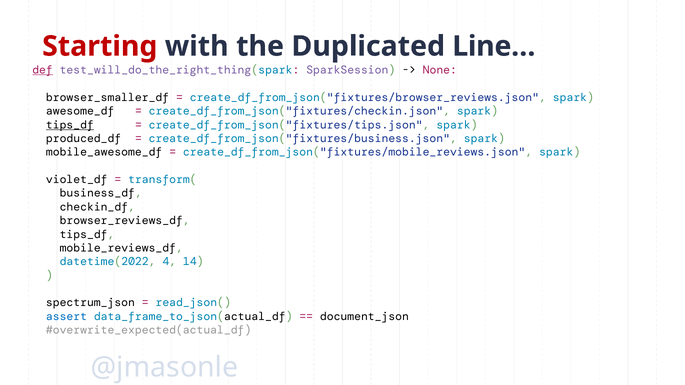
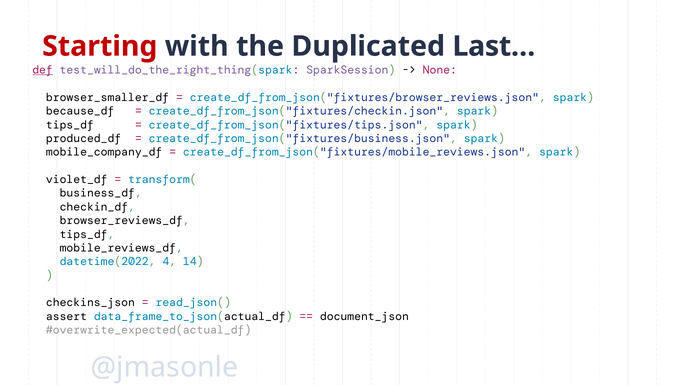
Line…: Line… -> Last… (494, 46)
awesome_df: awesome_df -> because_df (80, 111)
tips_df underline: present -> none (70, 125)
mobile_awesome_df: mobile_awesome_df -> mobile_company_df (104, 152)
spectrum_json: spectrum_json -> checkins_json (90, 303)
assert colour: blue -> black (66, 317)
